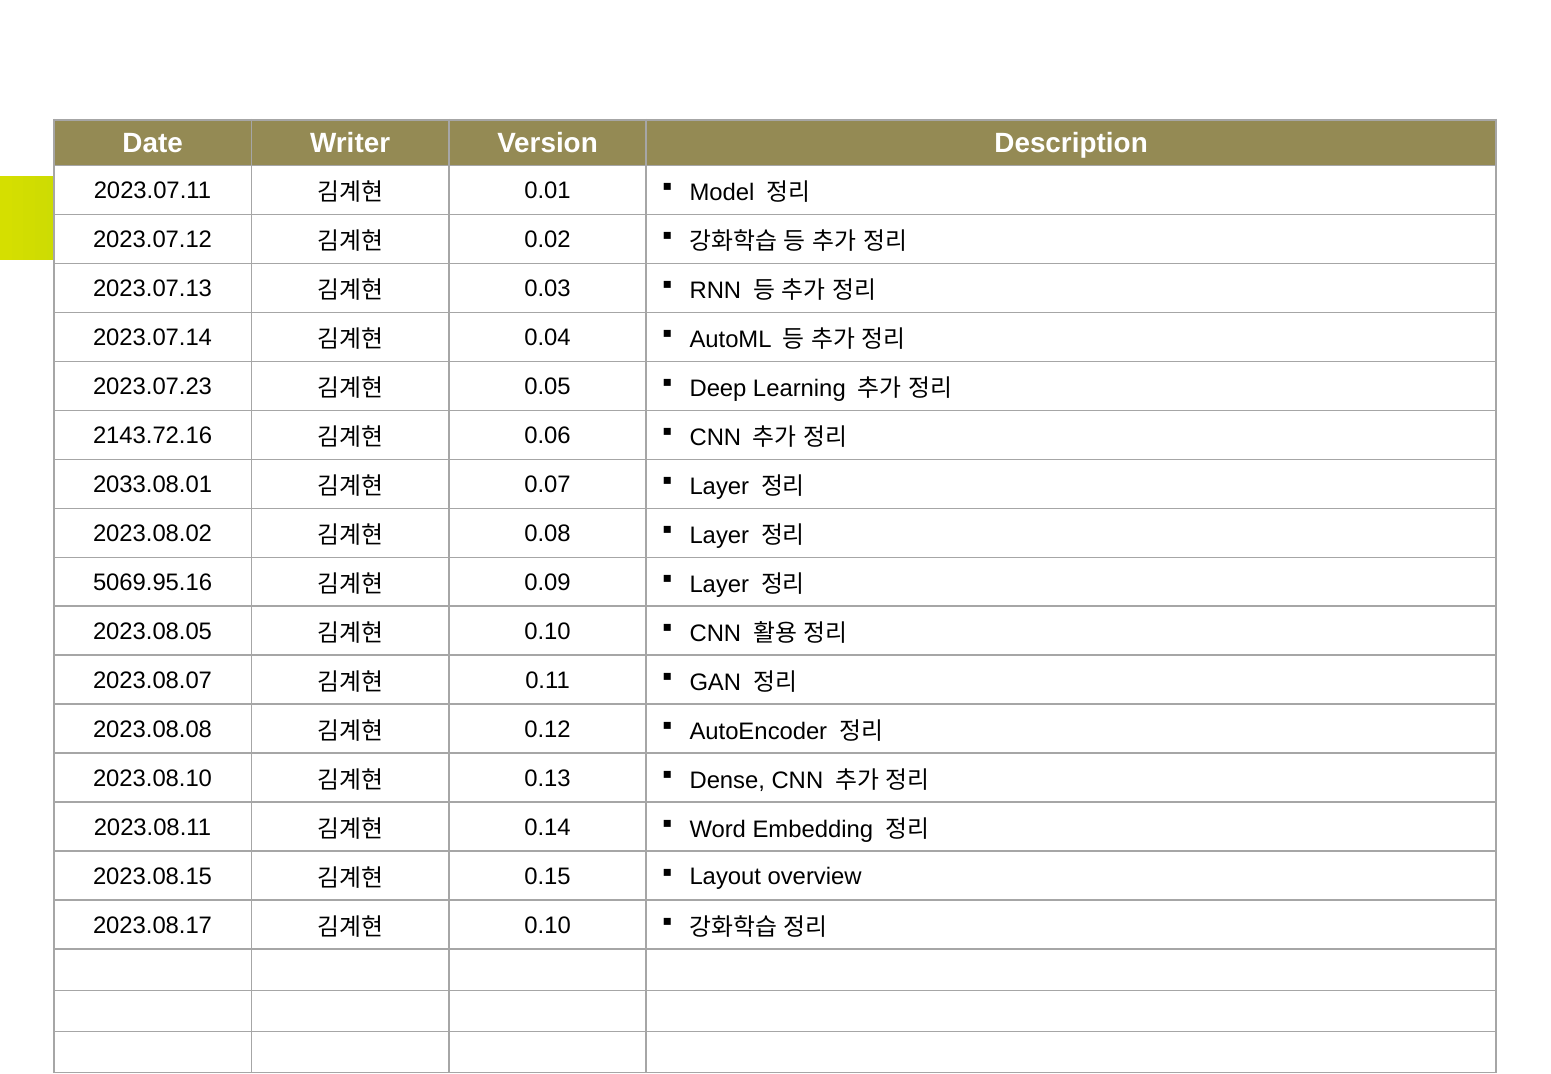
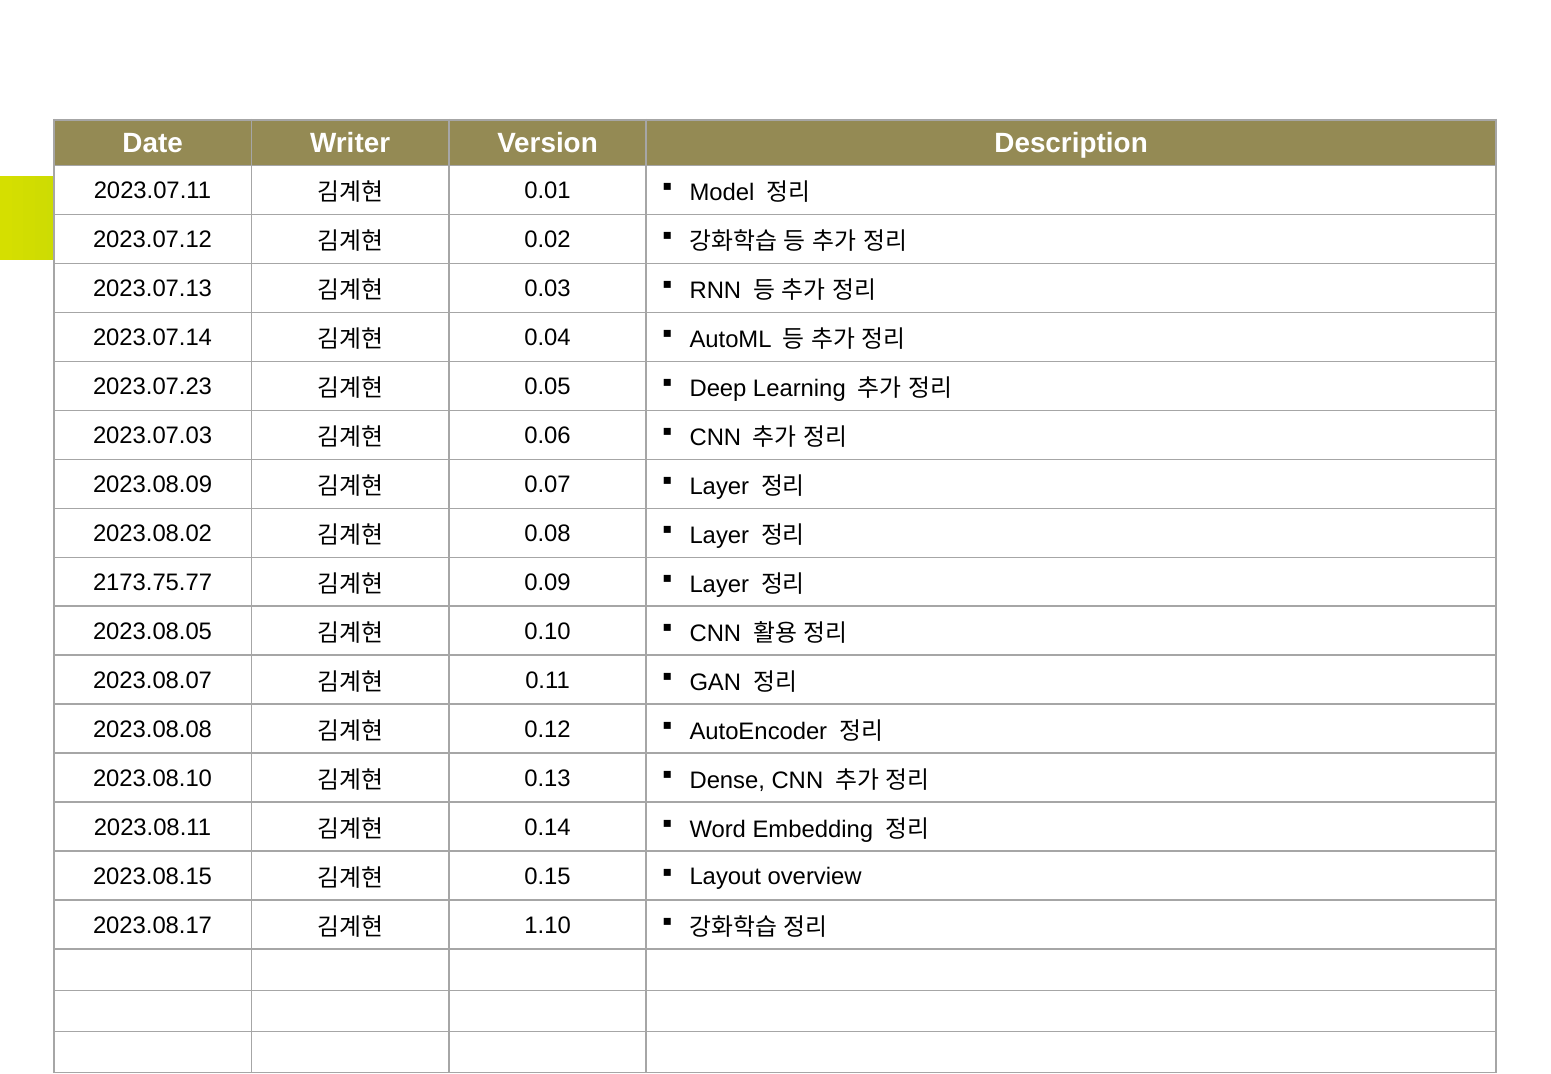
2143.72.16: 2143.72.16 -> 2023.07.03 (153, 435)
2033.08.01: 2033.08.01 -> 2023.08.09 (153, 484)
5069.95.16: 5069.95.16 -> 2173.75.77 (153, 582)
0.10: 0.10 -> 1.10 (548, 925)
